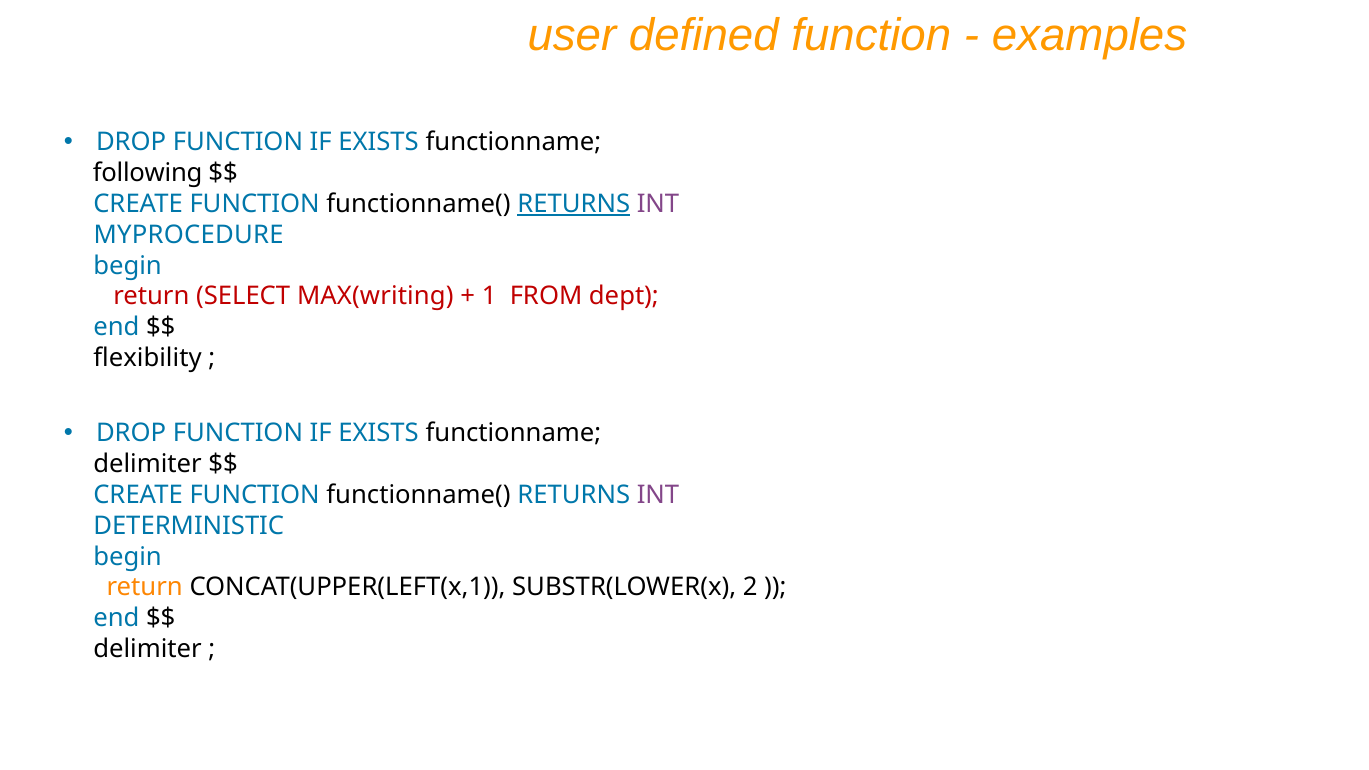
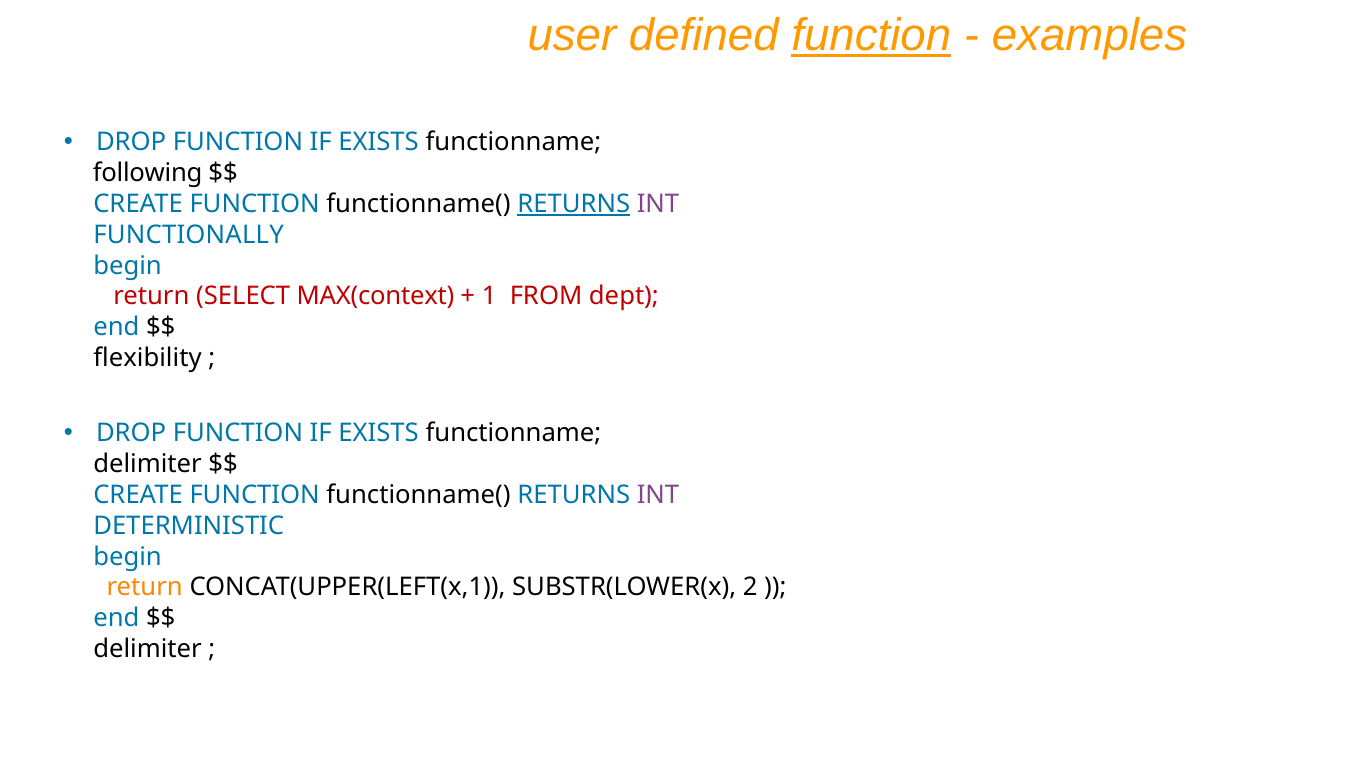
function underline: none -> present (871, 36)
MYPROCEDURE: MYPROCEDURE -> FUNCTIONALLY (189, 235)
MAX(writing: MAX(writing -> MAX(context (375, 296)
